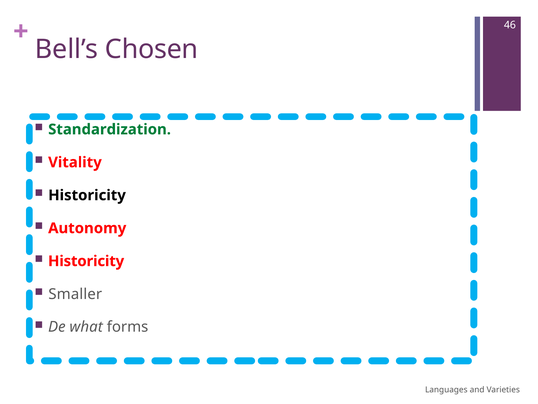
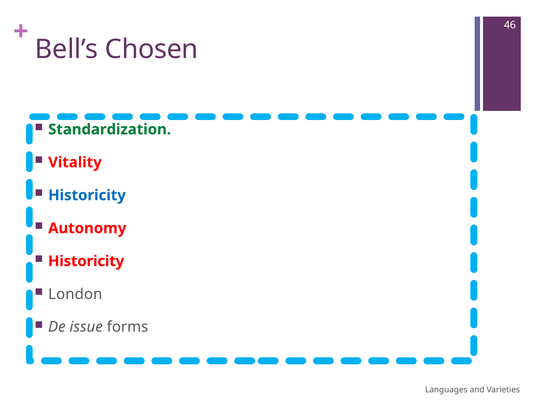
Historicity colour: black -> blue (87, 195)
Smaller: Smaller -> London (75, 294)
what: what -> issue (86, 327)
